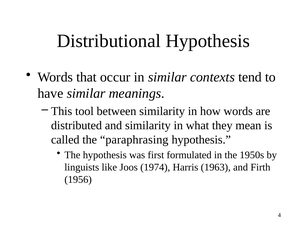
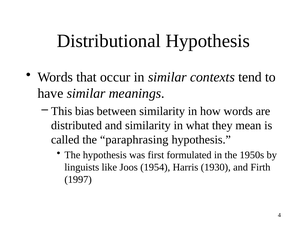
tool: tool -> bias (84, 111)
1974: 1974 -> 1954 (155, 167)
1963: 1963 -> 1930 (216, 167)
1956: 1956 -> 1997 (78, 180)
